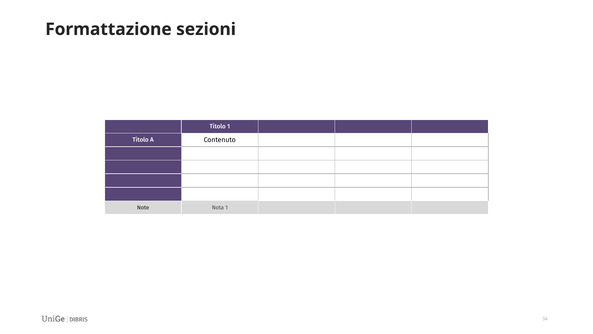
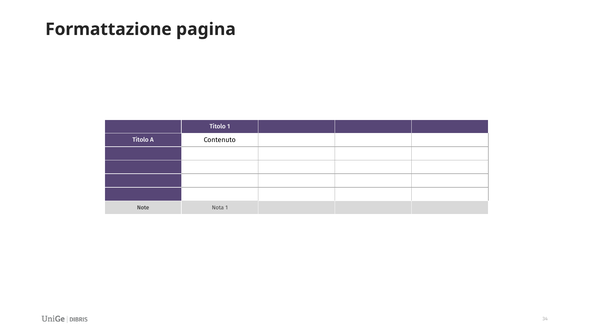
sezioni: sezioni -> pagina (206, 29)
